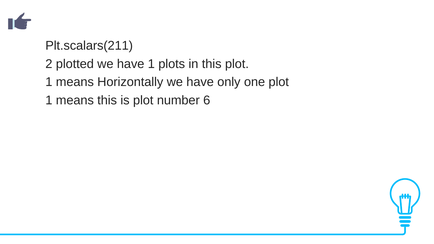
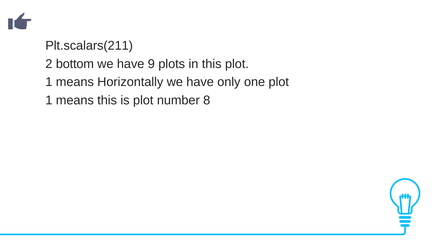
plotted: plotted -> bottom (75, 64)
have 1: 1 -> 9 (151, 64)
6: 6 -> 8 (207, 100)
